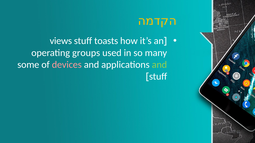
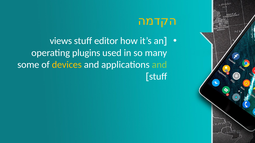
toasts: toasts -> editor (106, 41)
groups: groups -> plugins (86, 53)
devices colour: pink -> yellow (67, 65)
